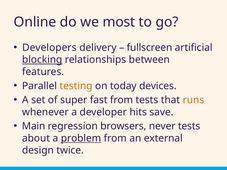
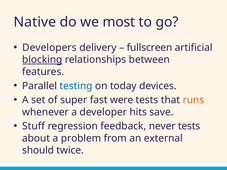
Online: Online -> Native (35, 22)
testing colour: orange -> blue (76, 86)
fast from: from -> were (122, 100)
Main: Main -> Stuff (34, 126)
browsers: browsers -> feedback (123, 126)
problem underline: present -> none (81, 138)
design: design -> should (38, 151)
